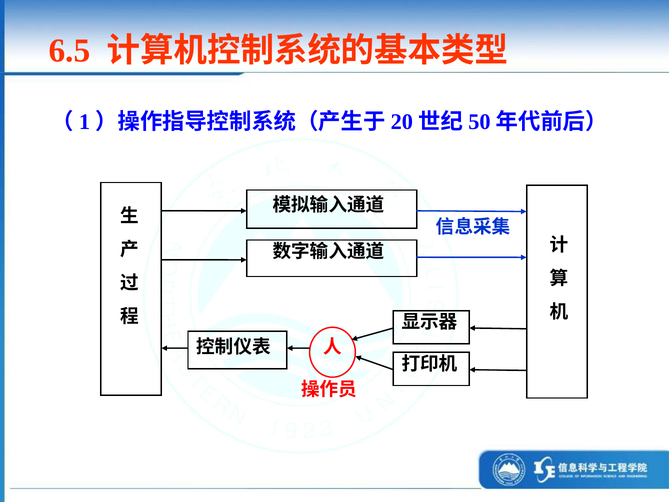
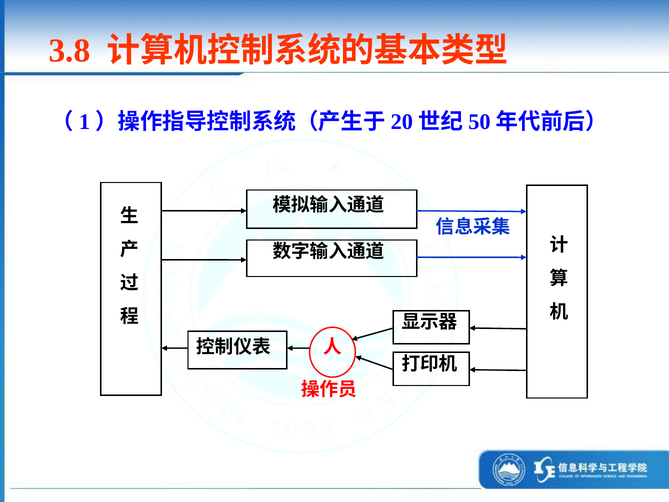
6.5: 6.5 -> 3.8 (70, 51)
